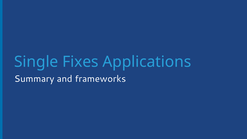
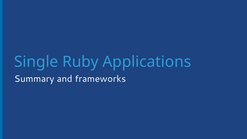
Fixes: Fixes -> Ruby (80, 62)
